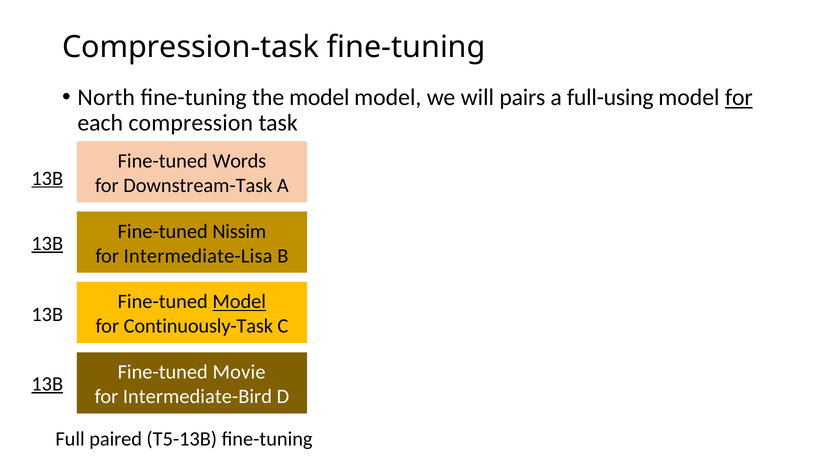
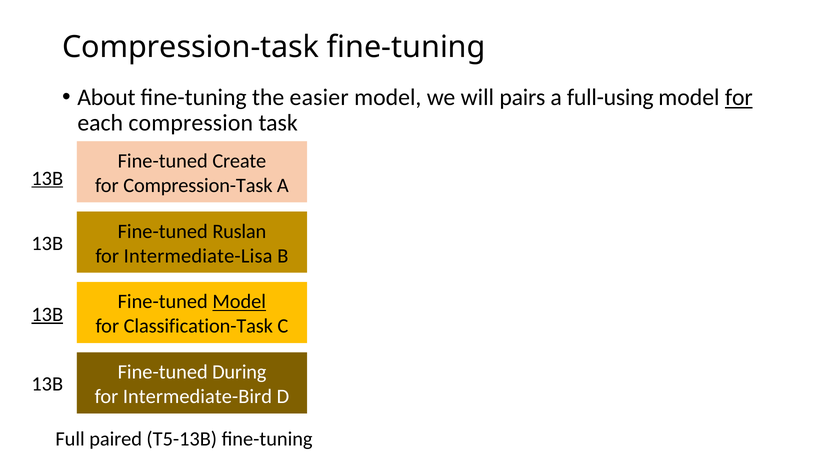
North: North -> About (106, 97)
the model: model -> easier (319, 97)
Words: Words -> Create (239, 161)
for Downstream-Task: Downstream-Task -> Compression-Task (198, 185)
Nissim: Nissim -> Ruslan (239, 231)
13B underline: present -> none (47, 243)
13B underline: none -> present (47, 314)
Continuously-Task: Continuously-Task -> Classification-Task (198, 326)
Movie: Movie -> During (239, 372)
13B underline: present -> none (47, 384)
